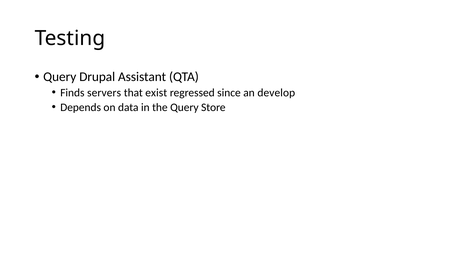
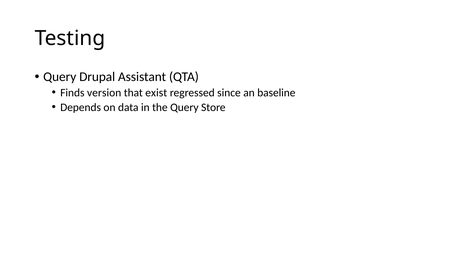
servers: servers -> version (104, 93)
develop: develop -> baseline (276, 93)
